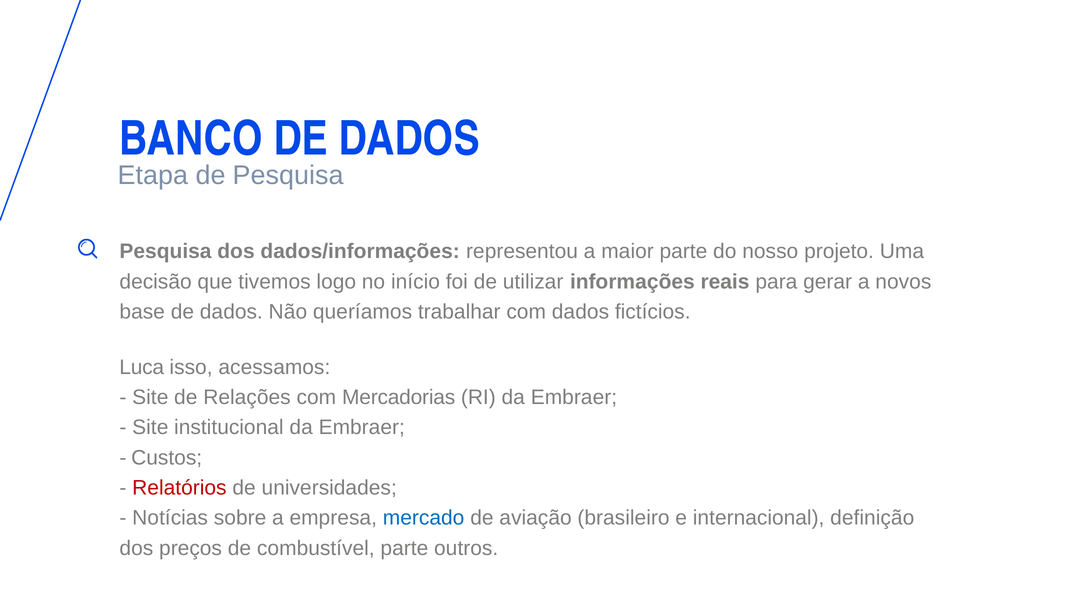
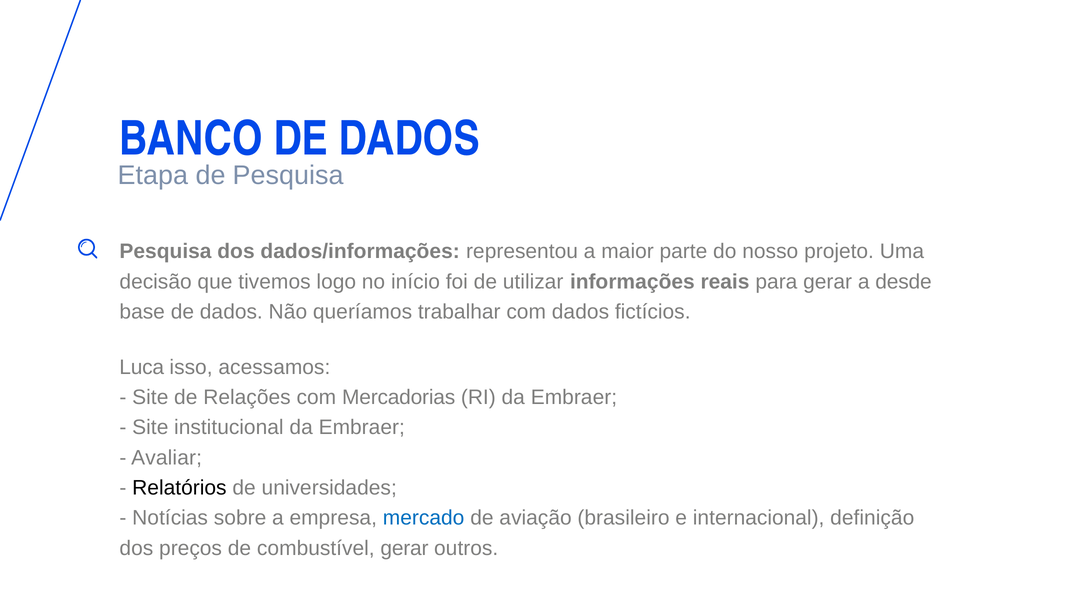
novos: novos -> desde (903, 282)
Custos: Custos -> Avaliar (167, 458)
Relatórios colour: red -> black (179, 488)
combustível parte: parte -> gerar (404, 548)
